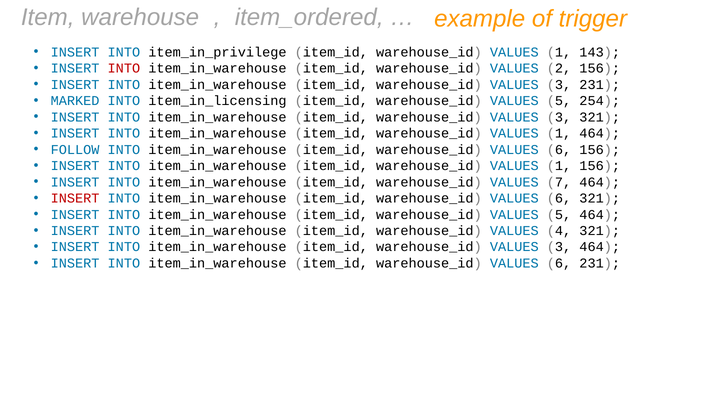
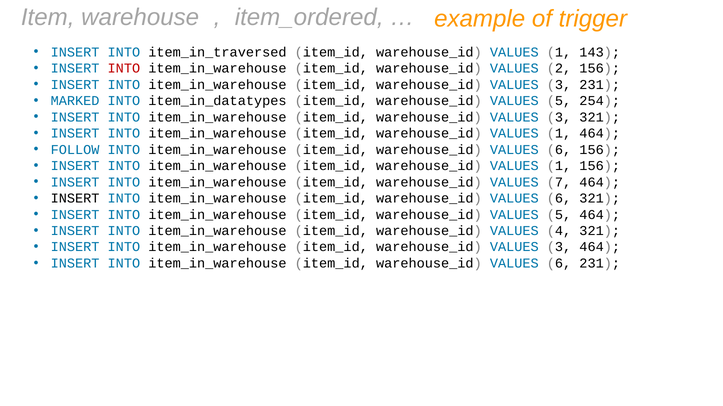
item_in_privilege: item_in_privilege -> item_in_traversed (217, 52)
item_in_licensing: item_in_licensing -> item_in_datatypes (217, 101)
INSERT colour: red -> black (75, 199)
